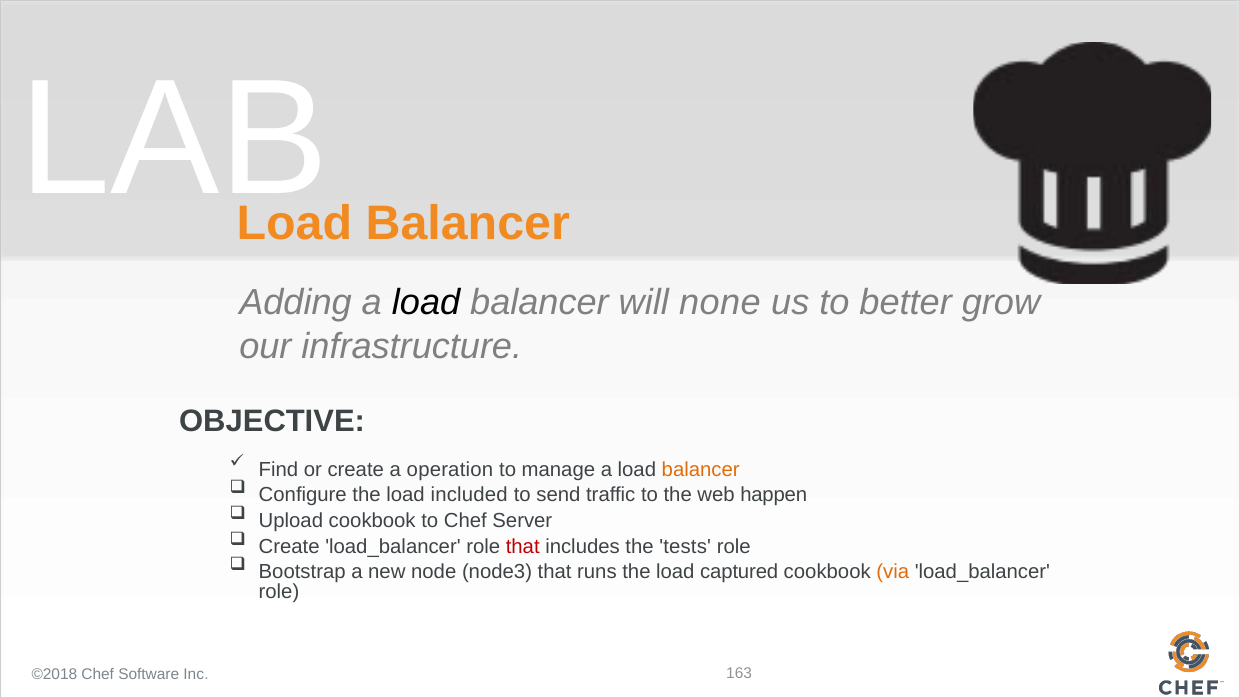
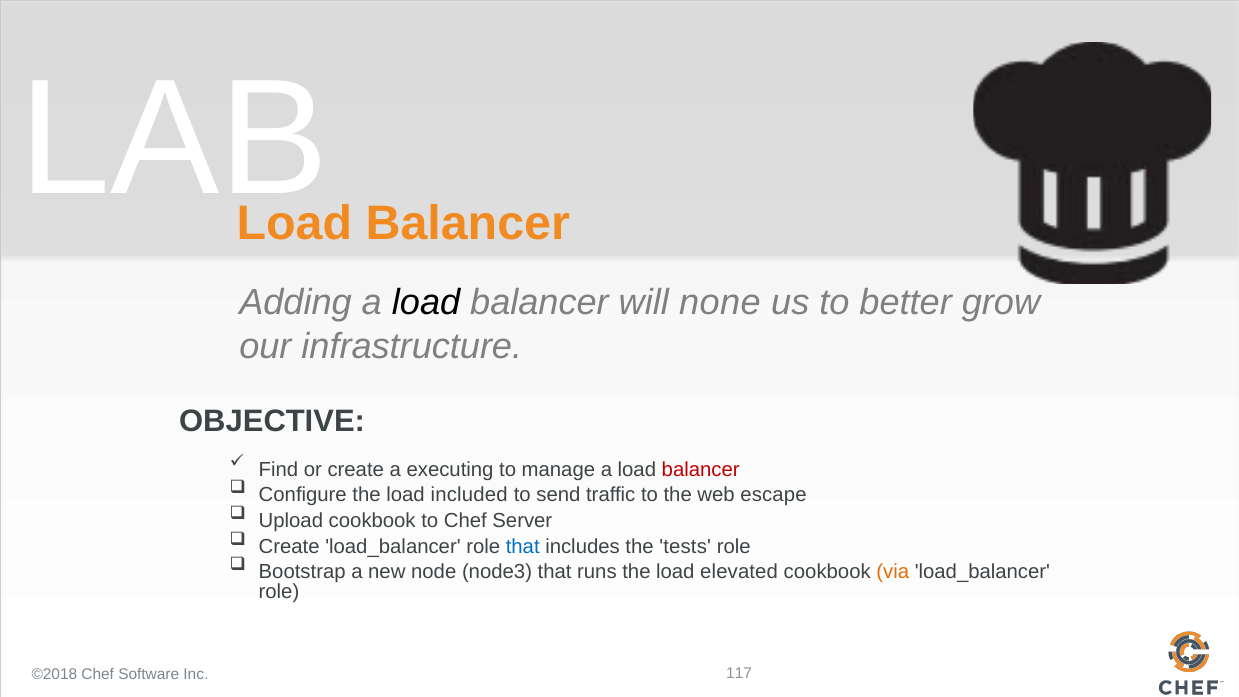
operation: operation -> executing (450, 469)
balancer colour: orange -> red (701, 469)
happen: happen -> escape (774, 495)
that colour: red -> blue (523, 546)
captured: captured -> elevated (739, 572)
163: 163 -> 117 (739, 674)
